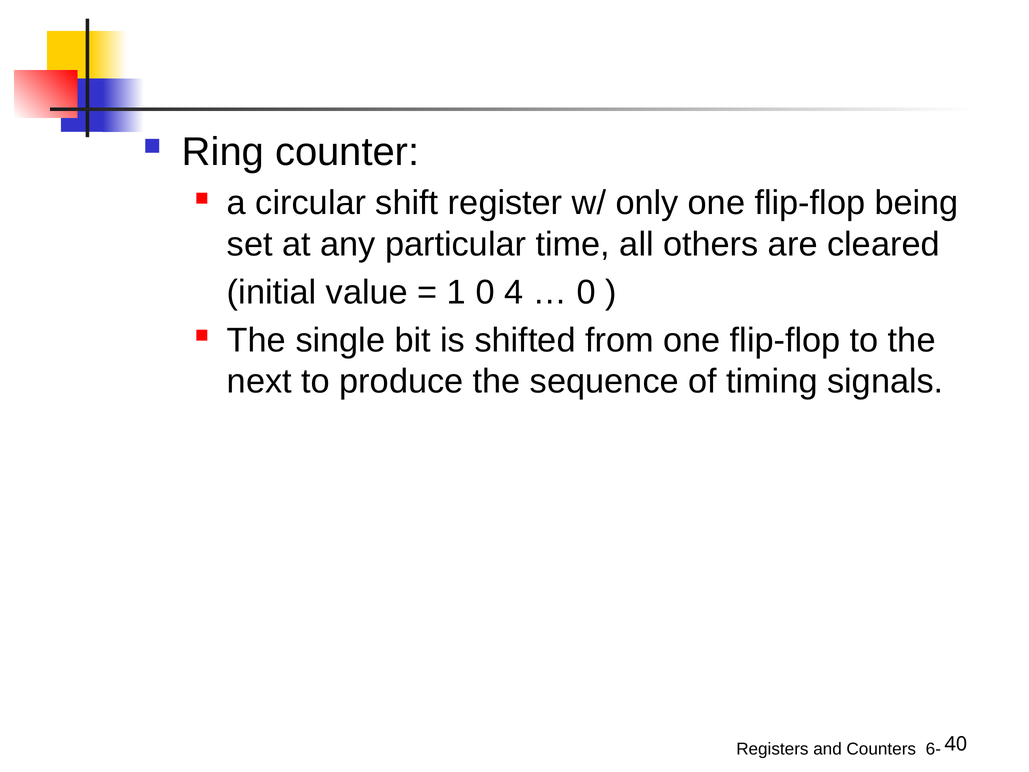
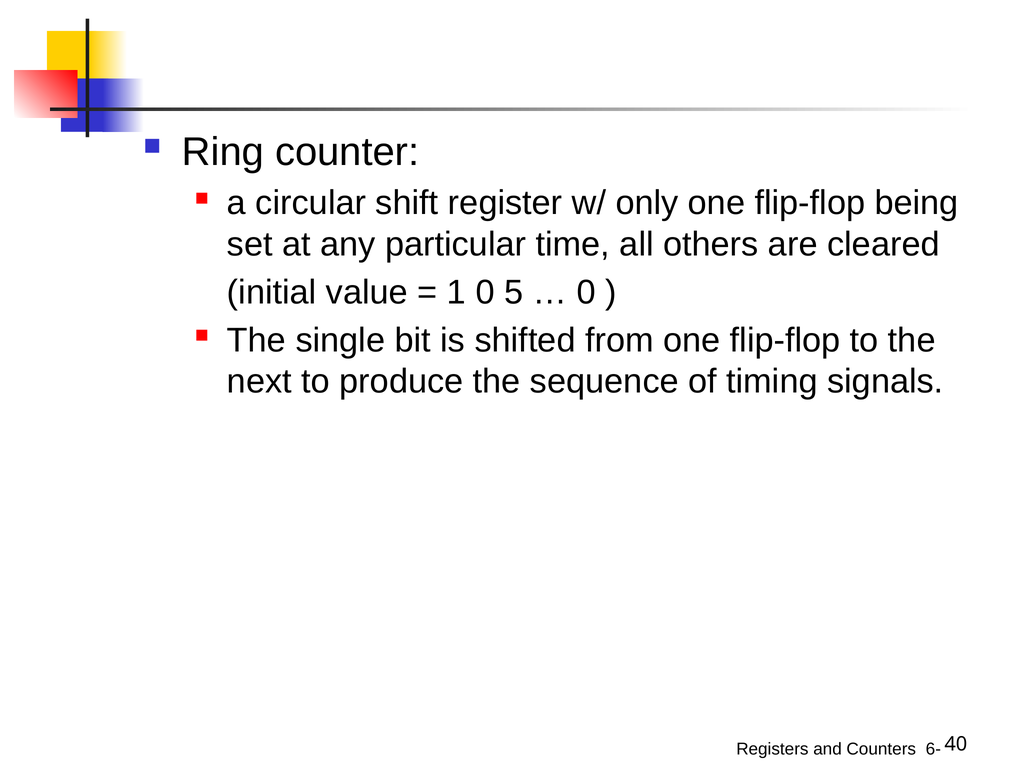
4: 4 -> 5 (514, 292)
